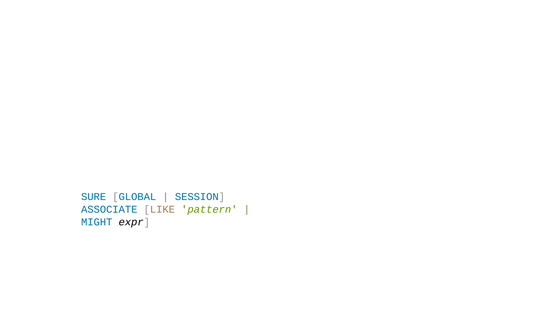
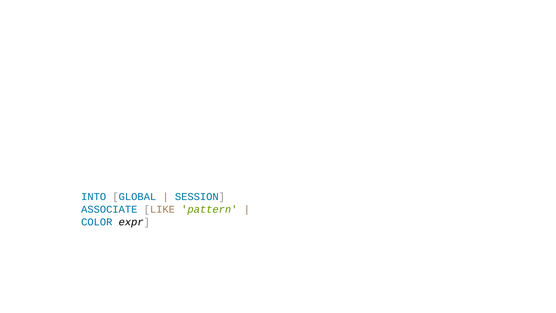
SURE: SURE -> INTO (94, 197)
MIGHT: MIGHT -> COLOR (97, 222)
